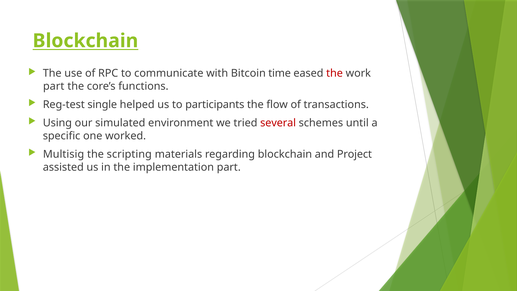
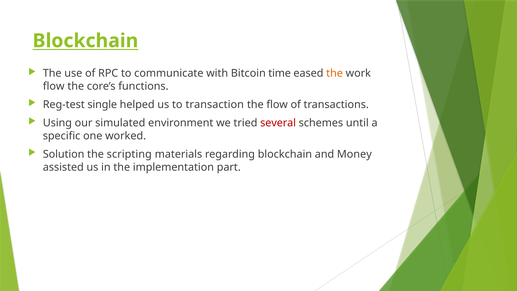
the colour: red -> orange (335, 73)
part: part -> flow (54, 86)
participants: participants -> transaction (215, 105)
Multisig: Multisig -> Solution (64, 154)
Project: Project -> Money (354, 154)
